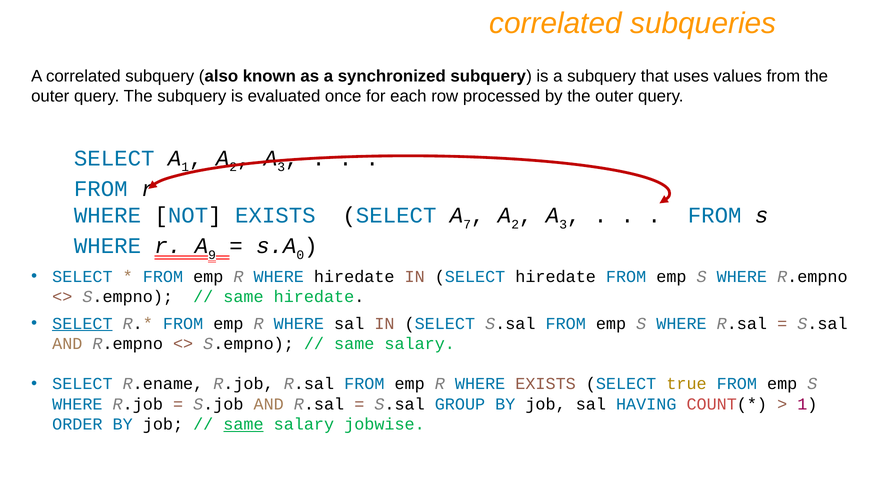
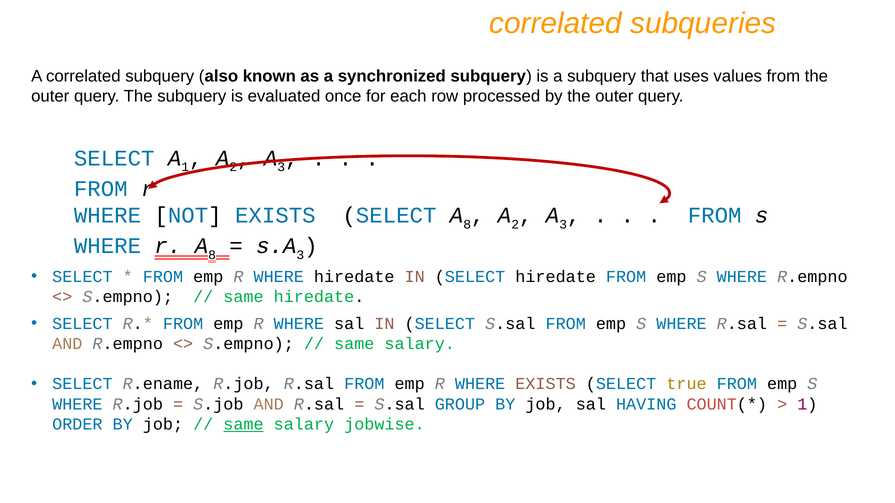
SELECT A 7: 7 -> 8 (467, 224)
r A 9: 9 -> 8 (212, 255)
0: 0 -> 3 (300, 255)
SELECT underline: present -> none (82, 324)
